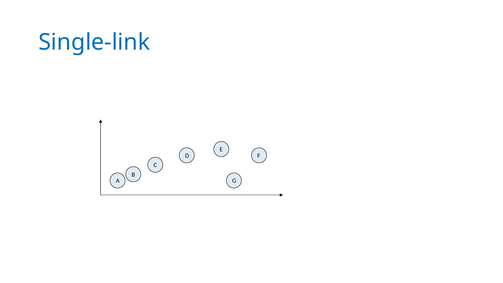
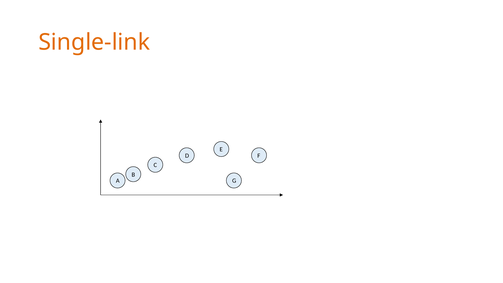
Single-link colour: blue -> orange (94, 42)
